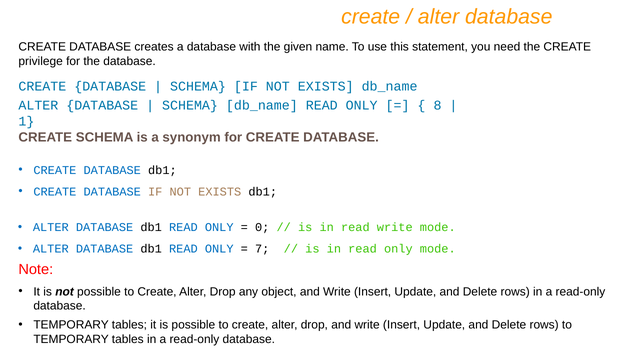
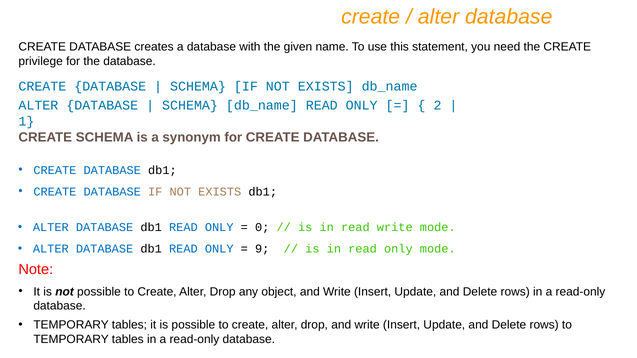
8: 8 -> 2 (437, 105)
7: 7 -> 9 (262, 249)
